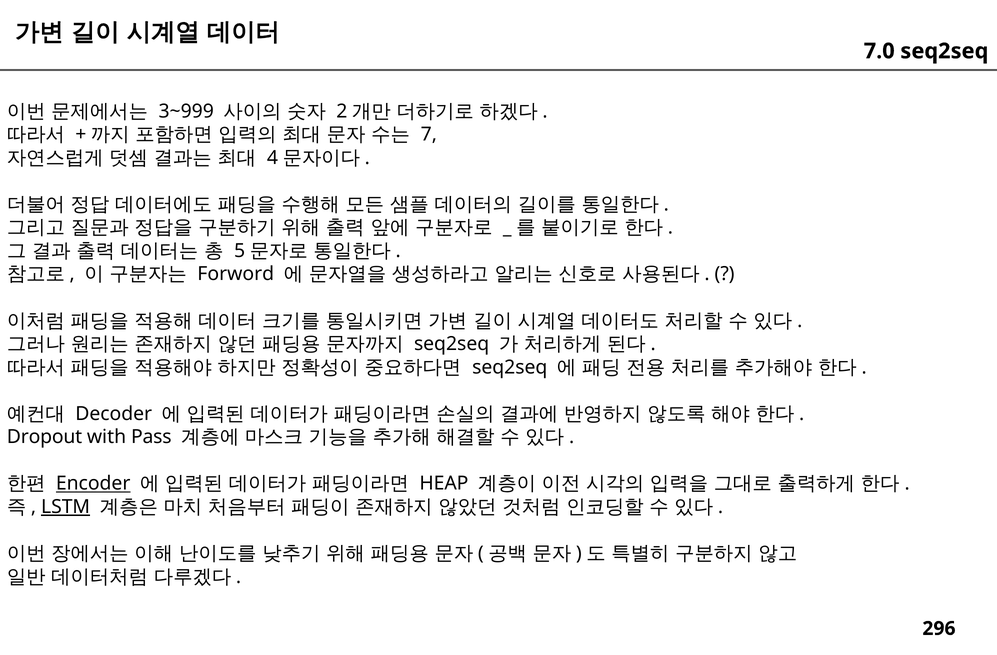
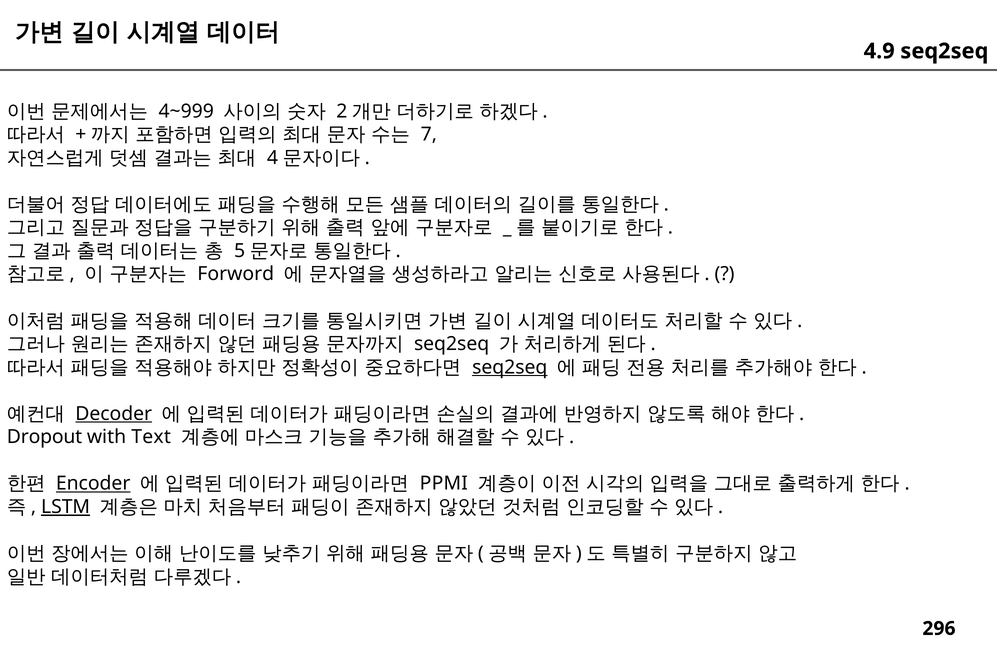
7.0: 7.0 -> 4.9 (879, 51)
3~999: 3~999 -> 4~999 (186, 111)
seq2seq underline: none -> present (510, 367)
Decoder underline: none -> present (114, 414)
Pass: Pass -> Text (151, 437)
HEAP: HEAP -> PPMI (444, 483)
